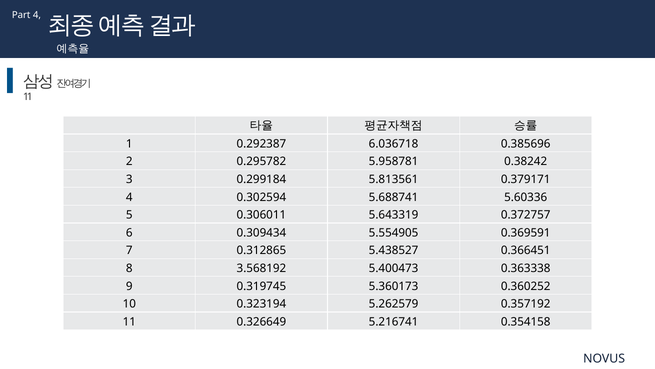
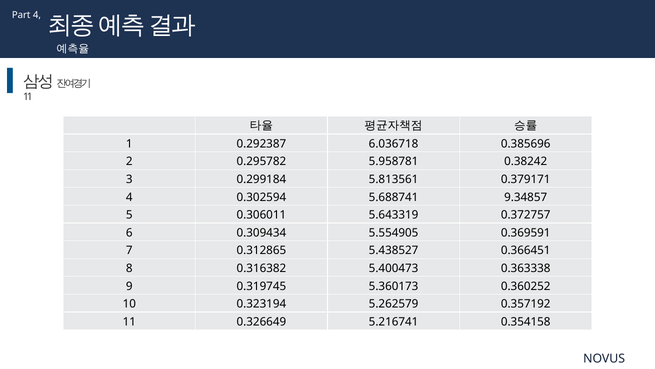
5.60336: 5.60336 -> 9.34857 (526, 197)
3.568192: 3.568192 -> 0.316382 (261, 268)
